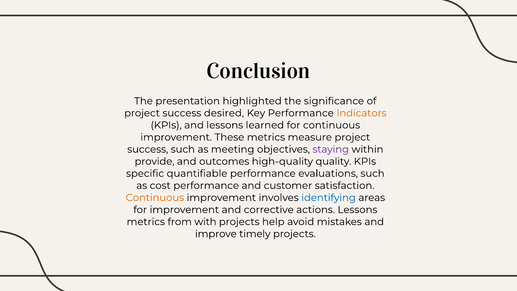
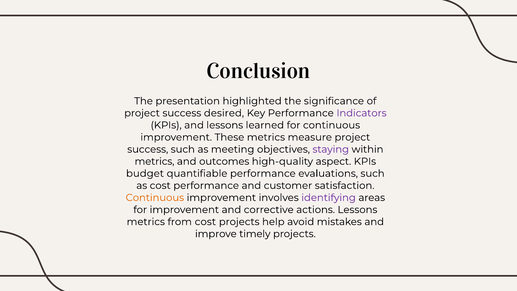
Indicators colour: orange -> purple (361, 113)
provide: provide -> metrics (154, 161)
quality: quality -> aspect (333, 161)
specific: specific -> budget (145, 173)
identifying colour: blue -> purple (329, 198)
from with: with -> cost (205, 222)
